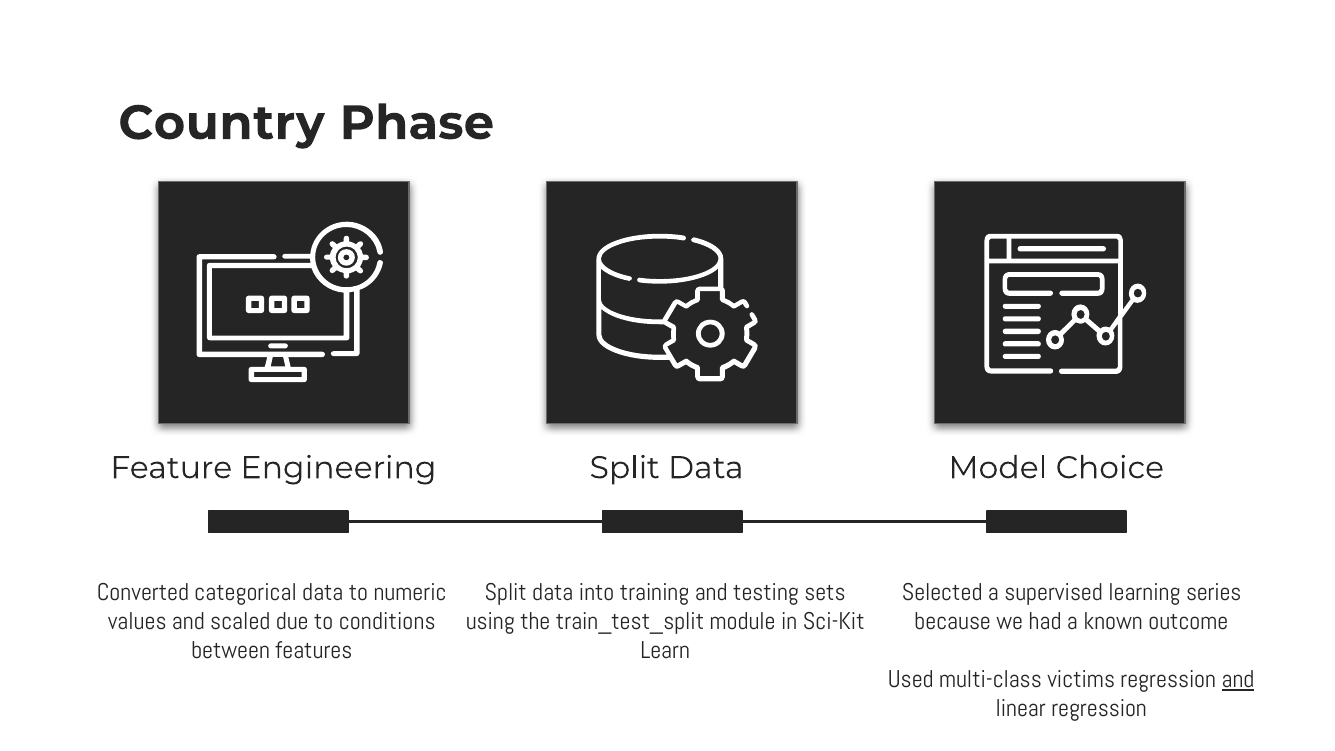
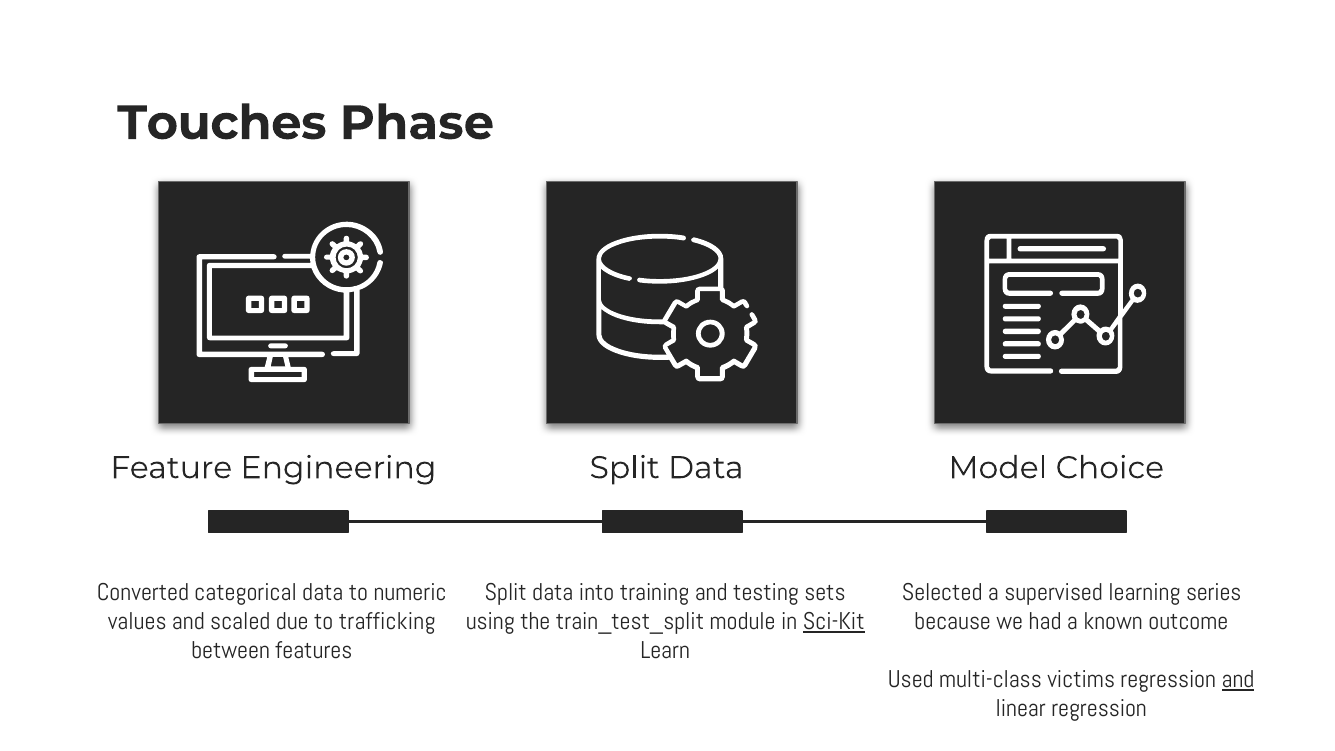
Country: Country -> Touches (222, 123)
conditions: conditions -> trafficking (387, 622)
Sci-Kit underline: none -> present (834, 622)
